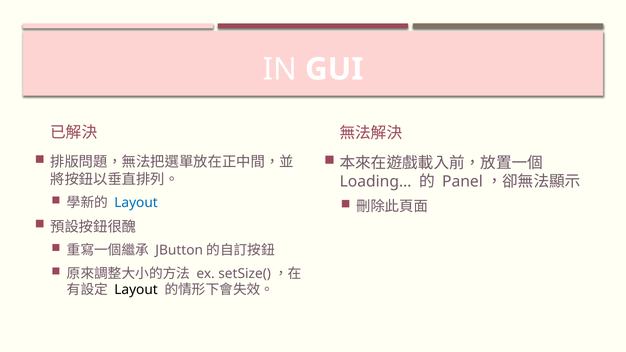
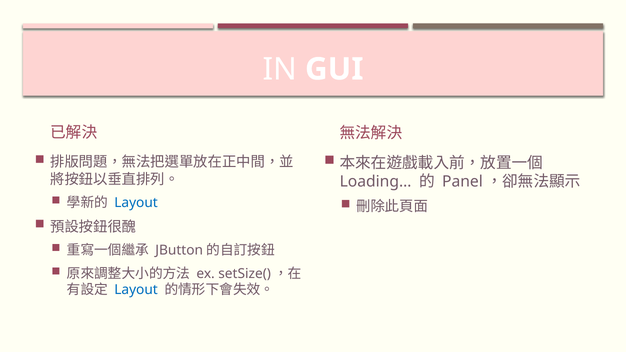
Layout colour: black -> blue (136, 290)
